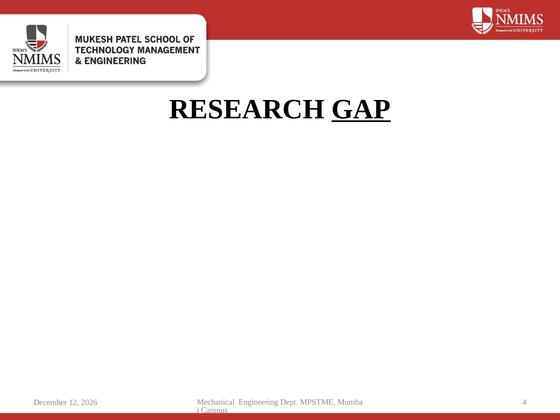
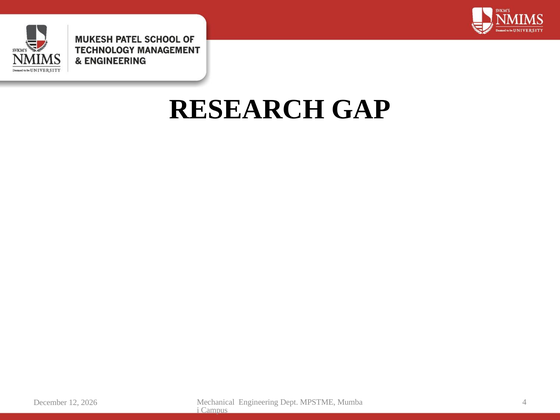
GAP underline: present -> none (361, 109)
